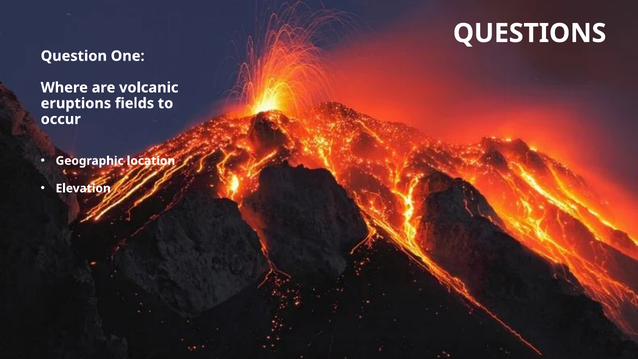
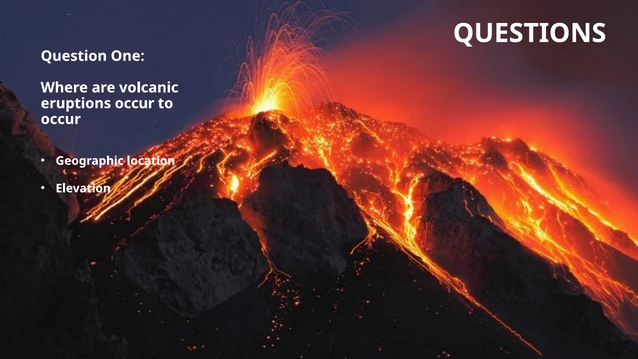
eruptions fields: fields -> occur (135, 103)
